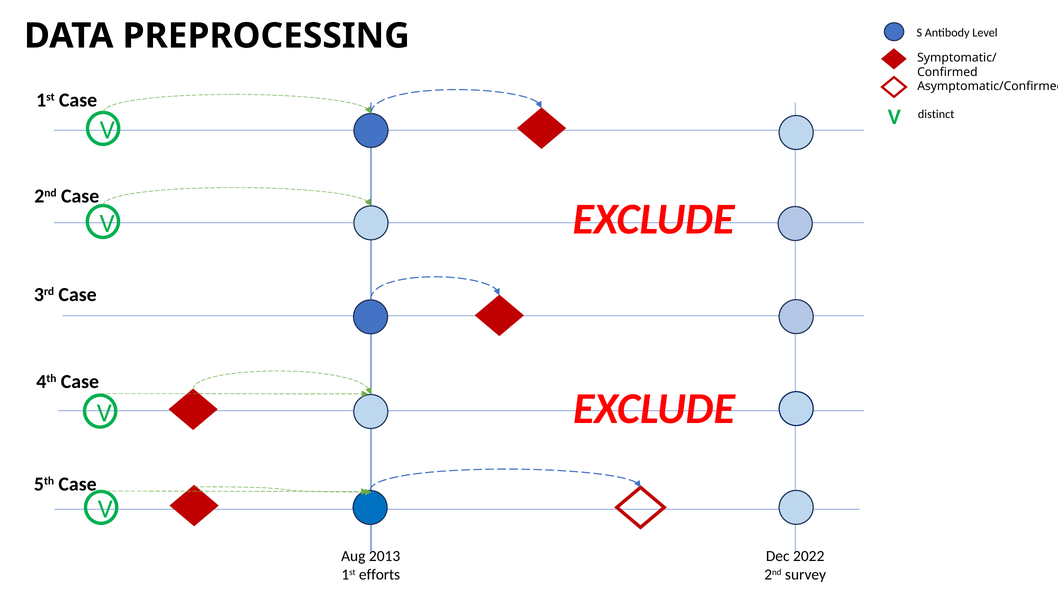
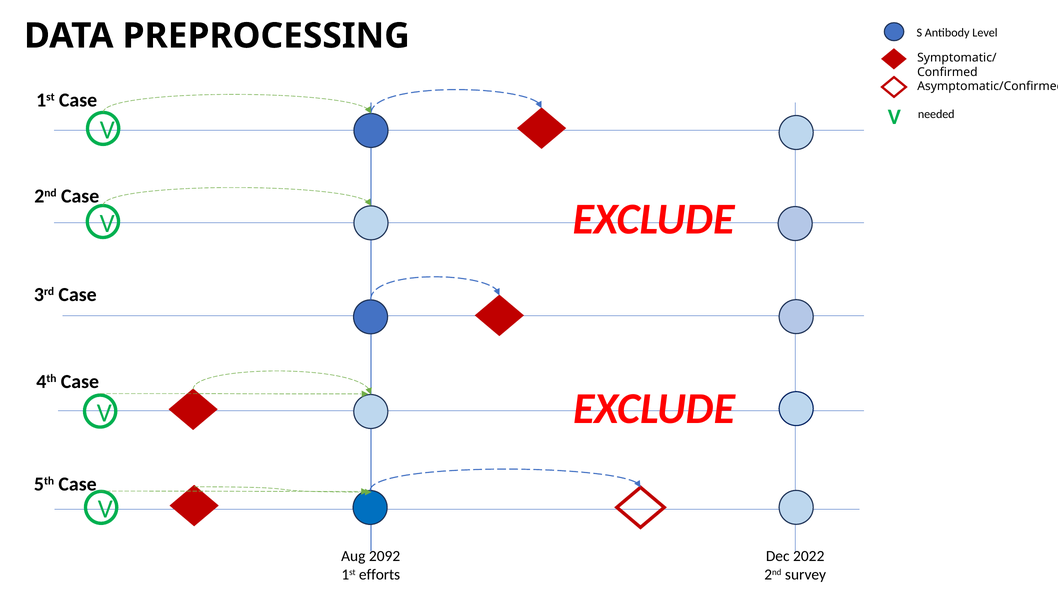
distinct: distinct -> needed (936, 114)
2013: 2013 -> 2092 (385, 556)
